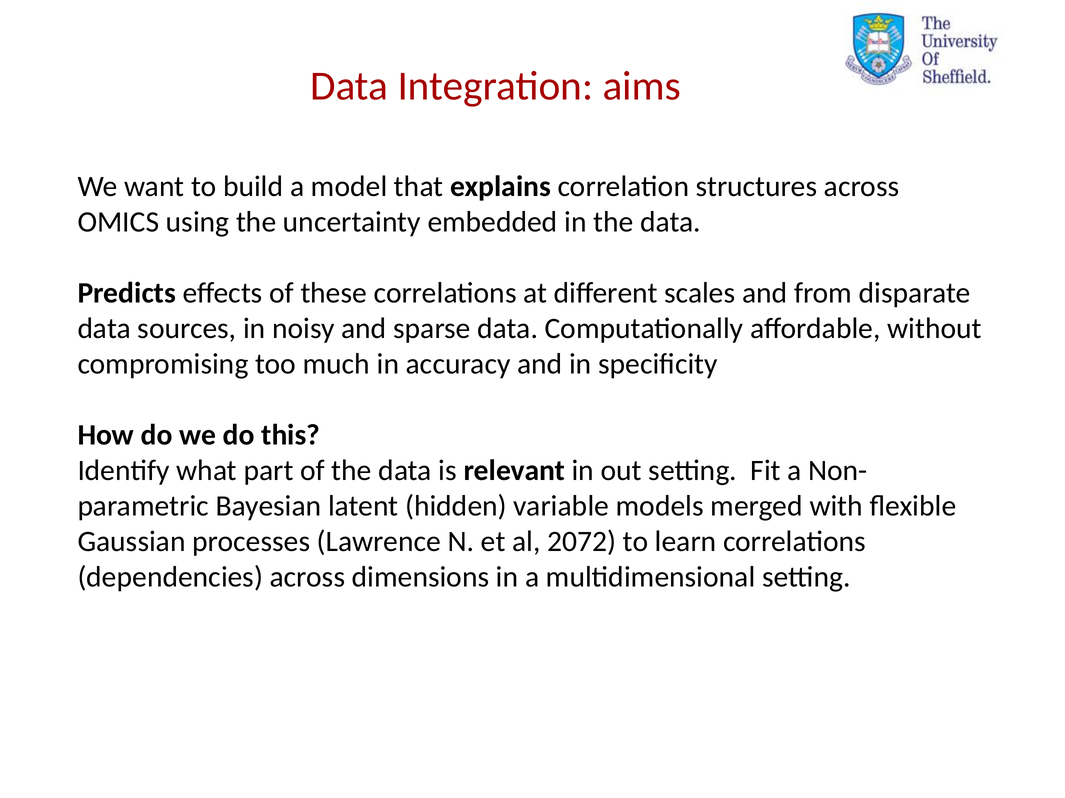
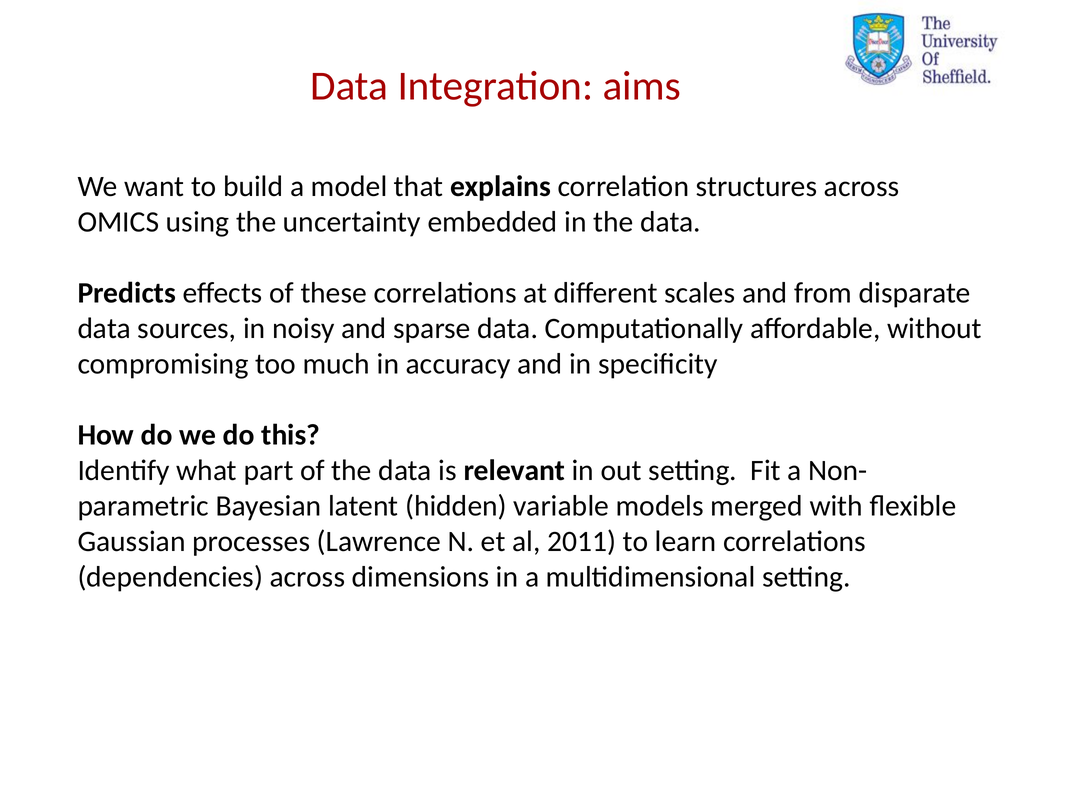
2072: 2072 -> 2011 (582, 542)
